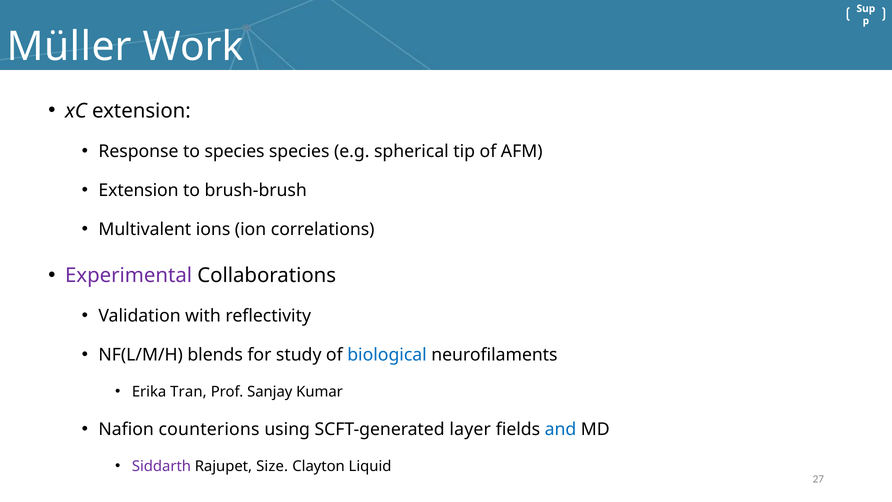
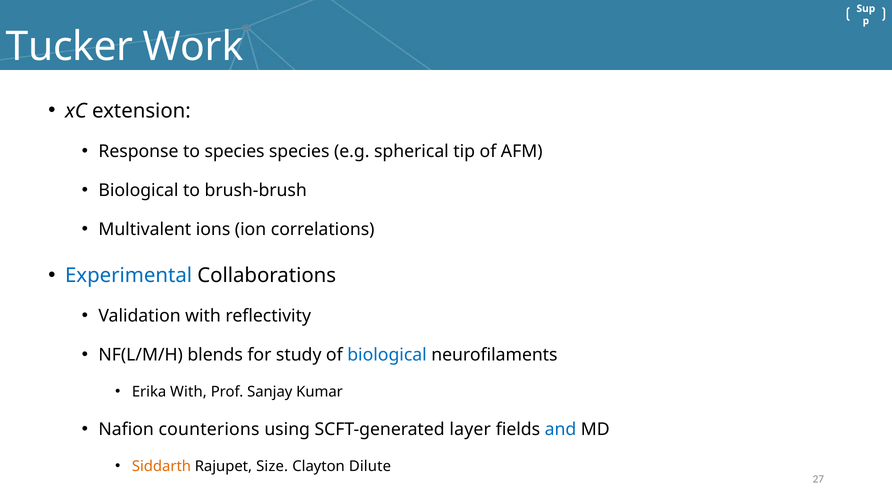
Müller: Müller -> Tucker (70, 47)
Extension: Extension -> Biological (138, 190)
Experimental colour: purple -> blue (129, 275)
Erika Tran: Tran -> With (188, 392)
Siddarth colour: purple -> orange (161, 466)
Liquid: Liquid -> Dilute (370, 466)
